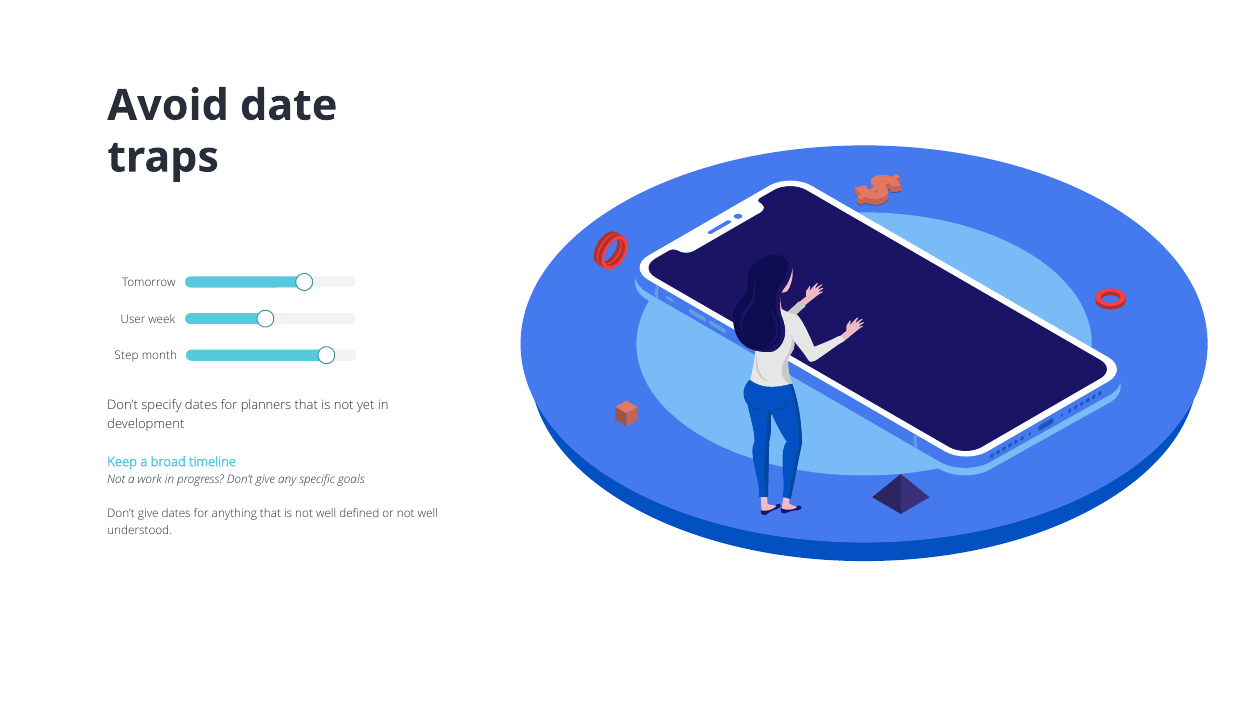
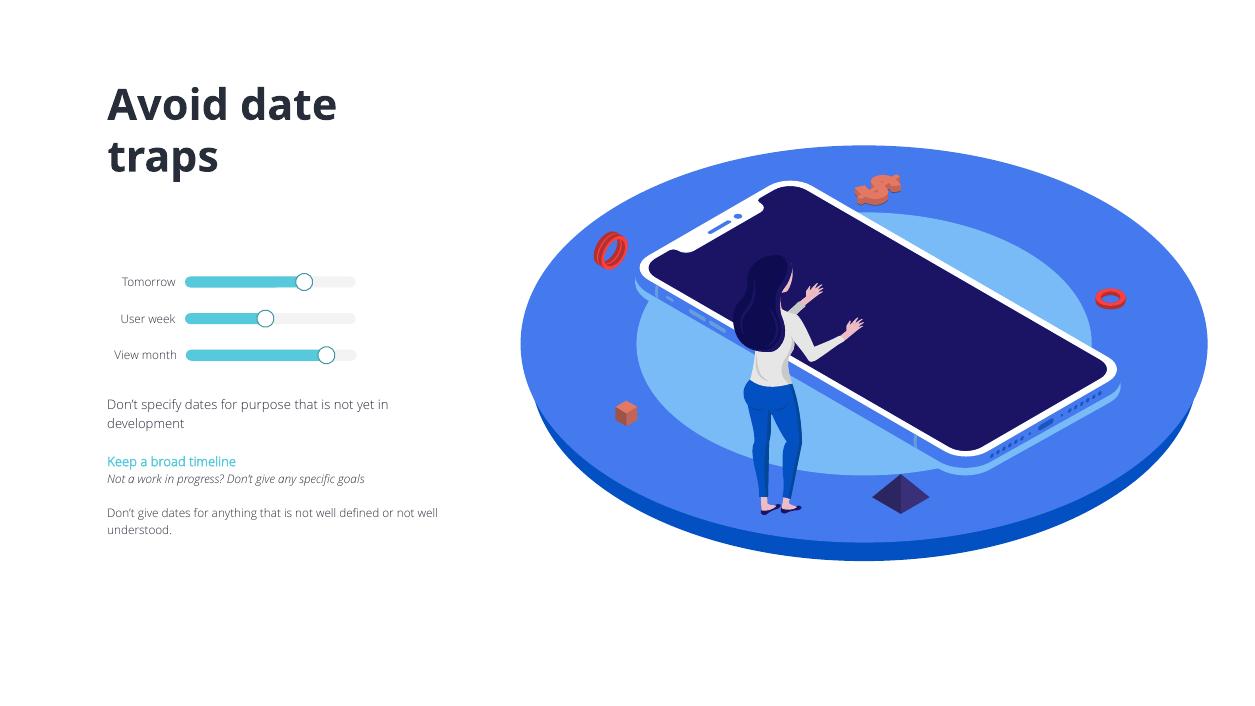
Step: Step -> View (127, 356)
planners: planners -> purpose (266, 405)
